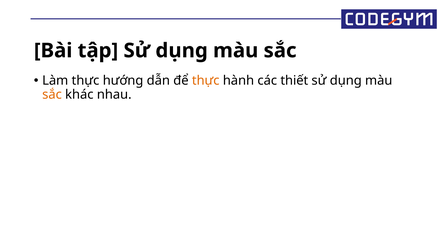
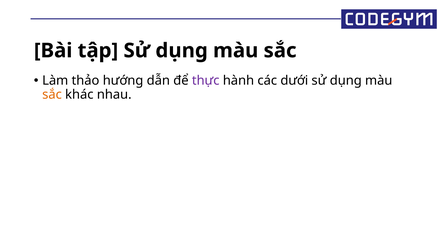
Làm thực: thực -> thảo (86, 81)
thực colour: orange -> purple (206, 81)
thiết: thiết -> dưới (294, 81)
